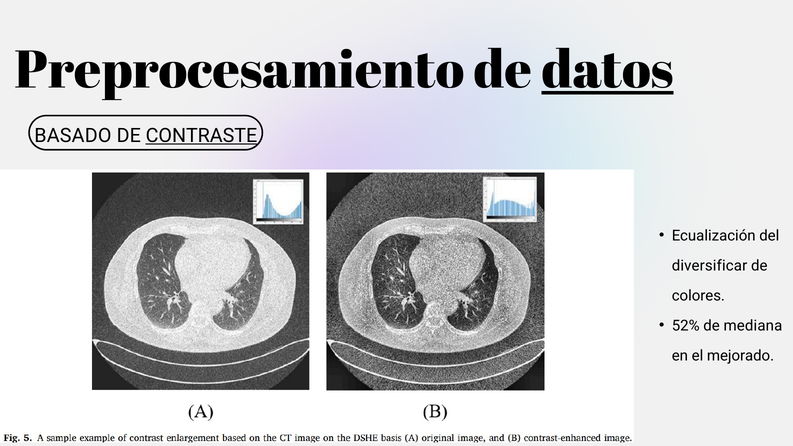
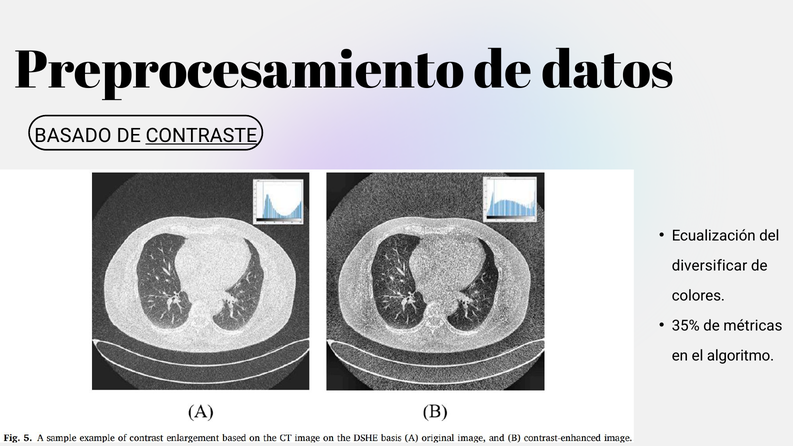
datos underline: present -> none (608, 70)
52%: 52% -> 35% (686, 326)
mediana: mediana -> métricas (753, 326)
mejorado: mejorado -> algoritmo (741, 356)
